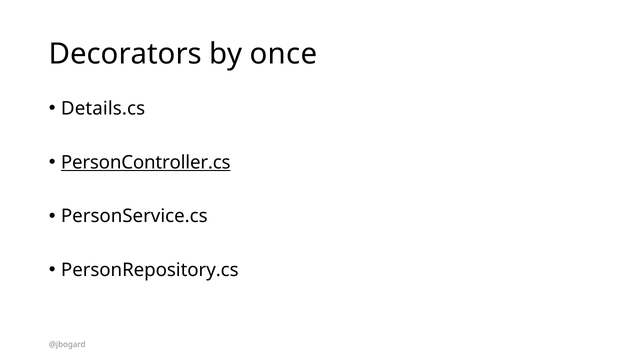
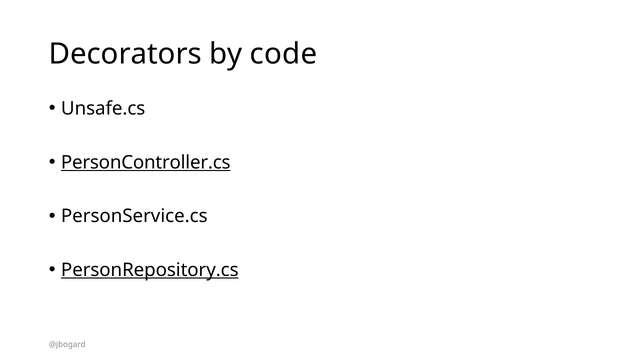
once: once -> code (283, 54)
Details.cs: Details.cs -> Unsafe.cs (103, 109)
PersonRepository.cs underline: none -> present (150, 270)
